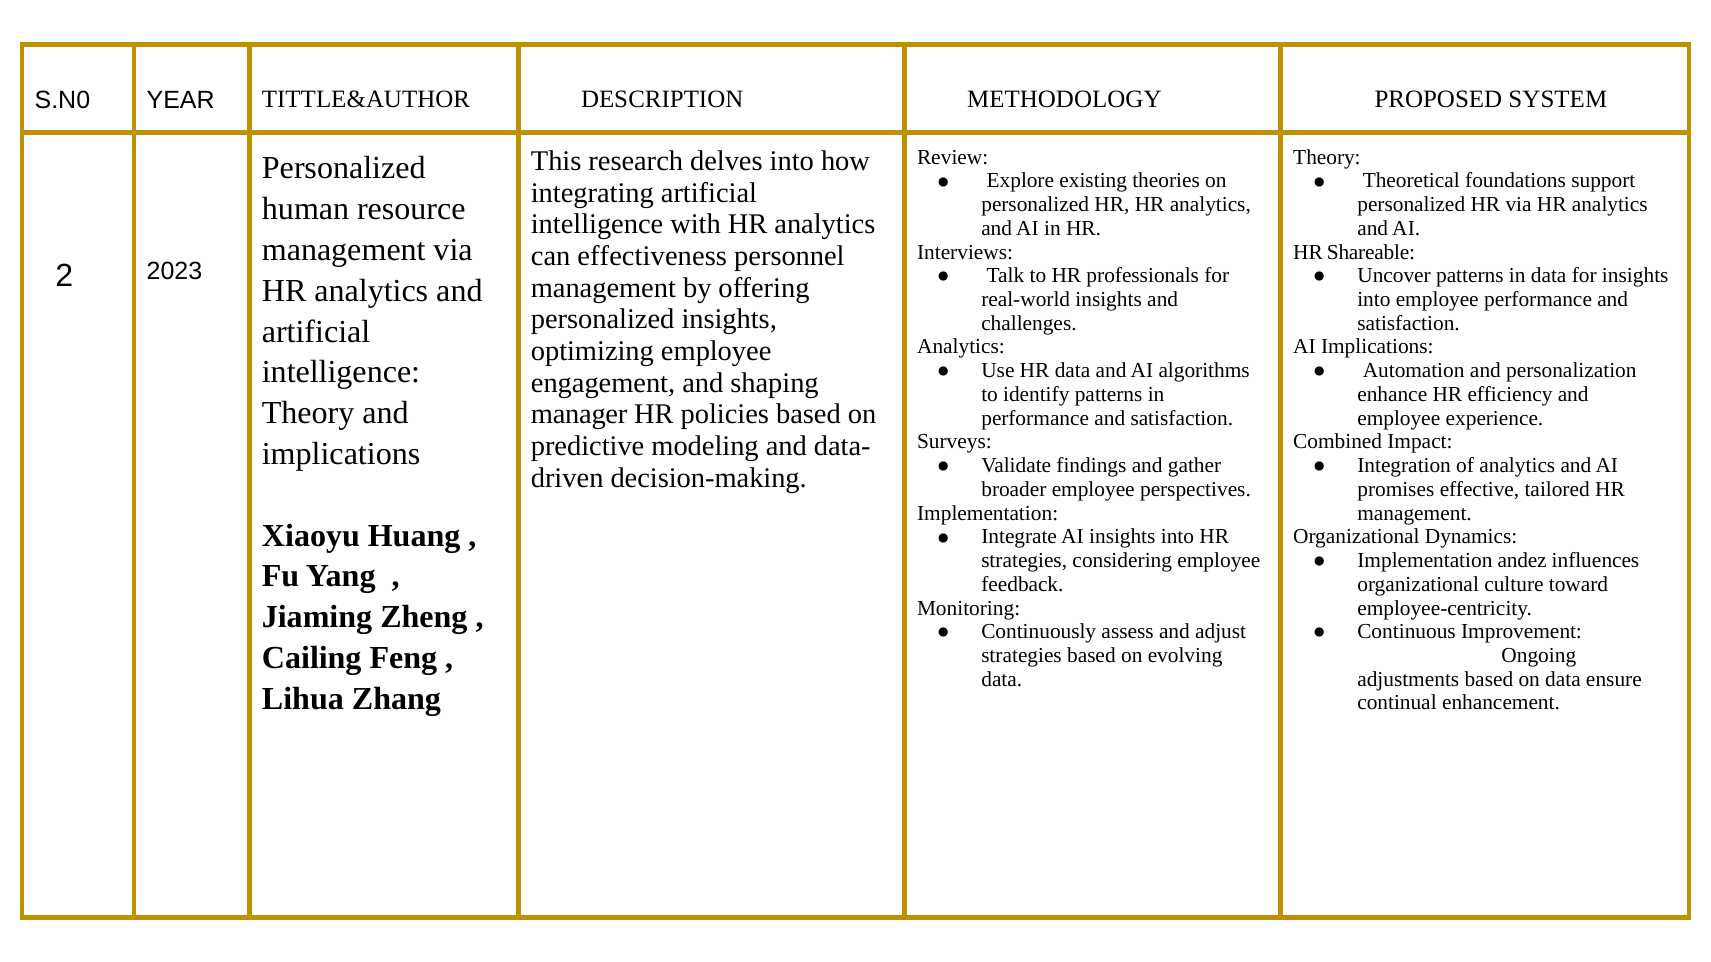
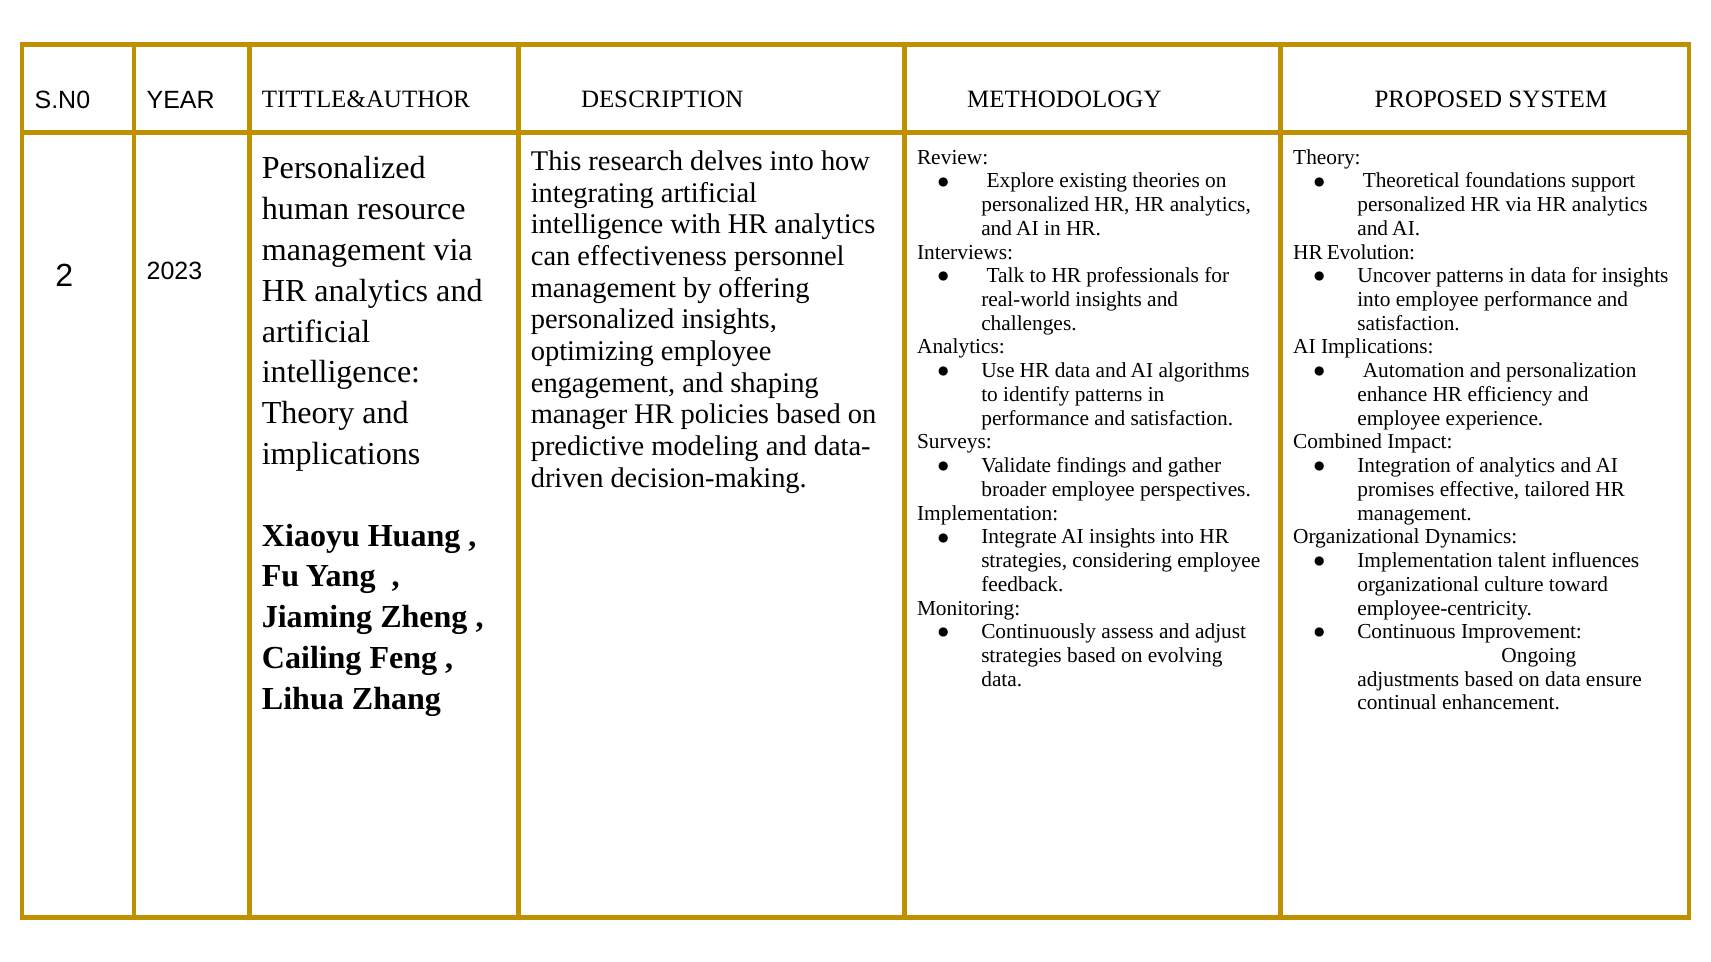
Shareable: Shareable -> Evolution (1371, 252)
andez: andez -> talent (1522, 561)
